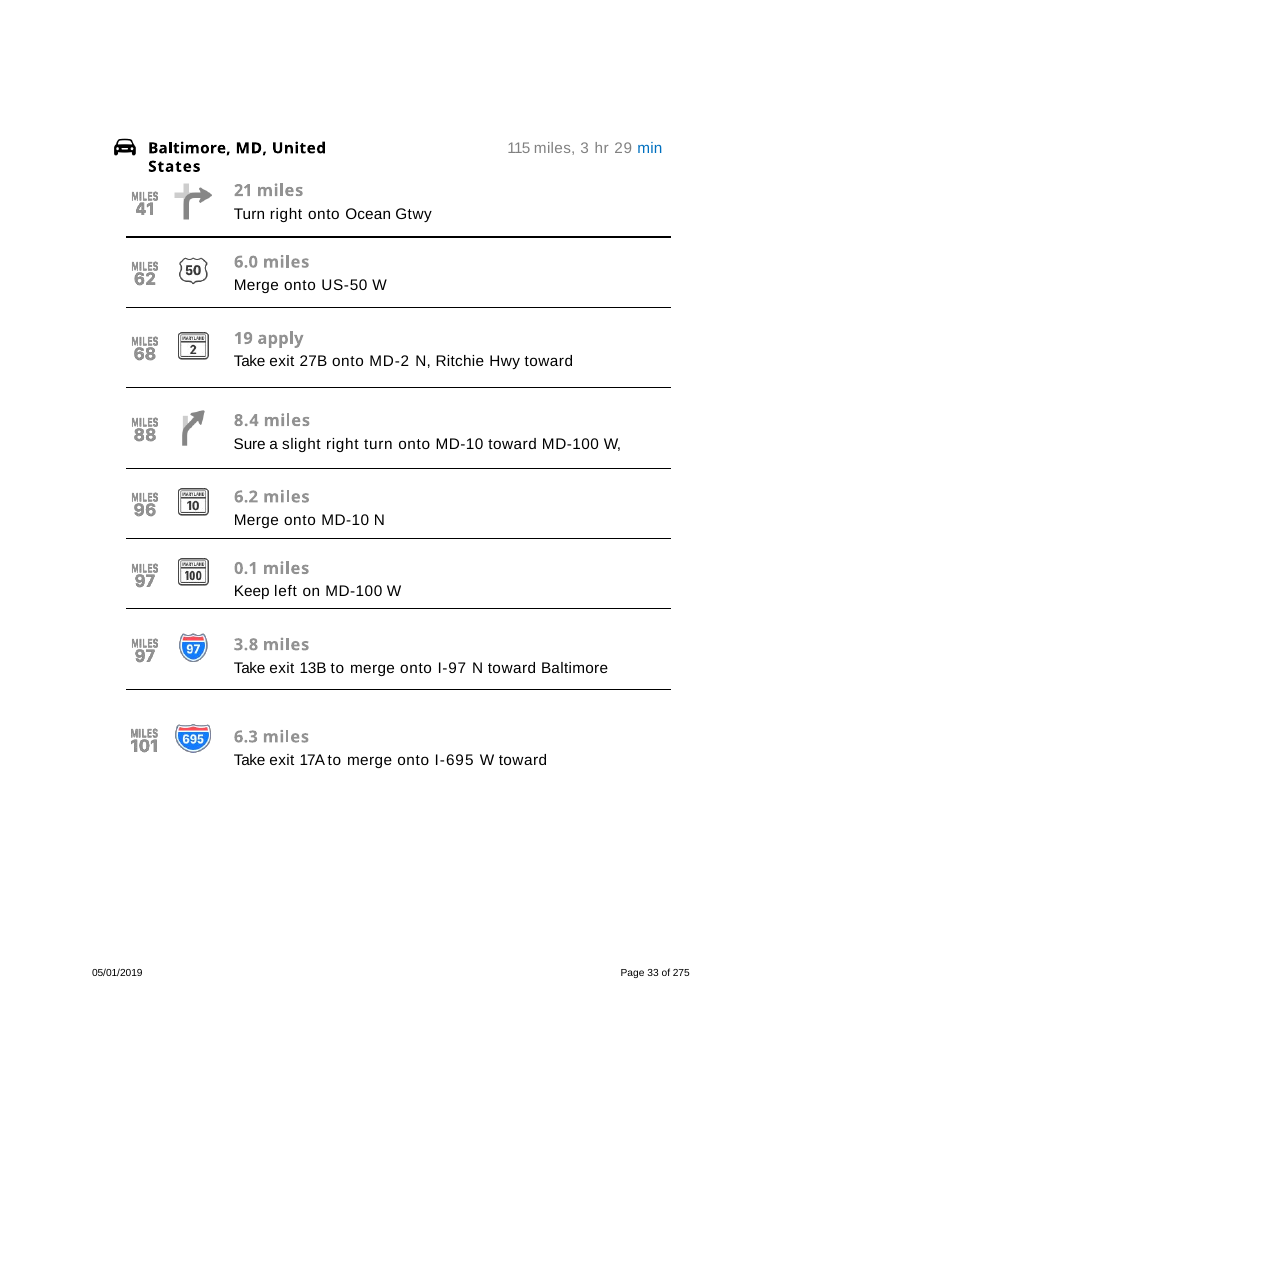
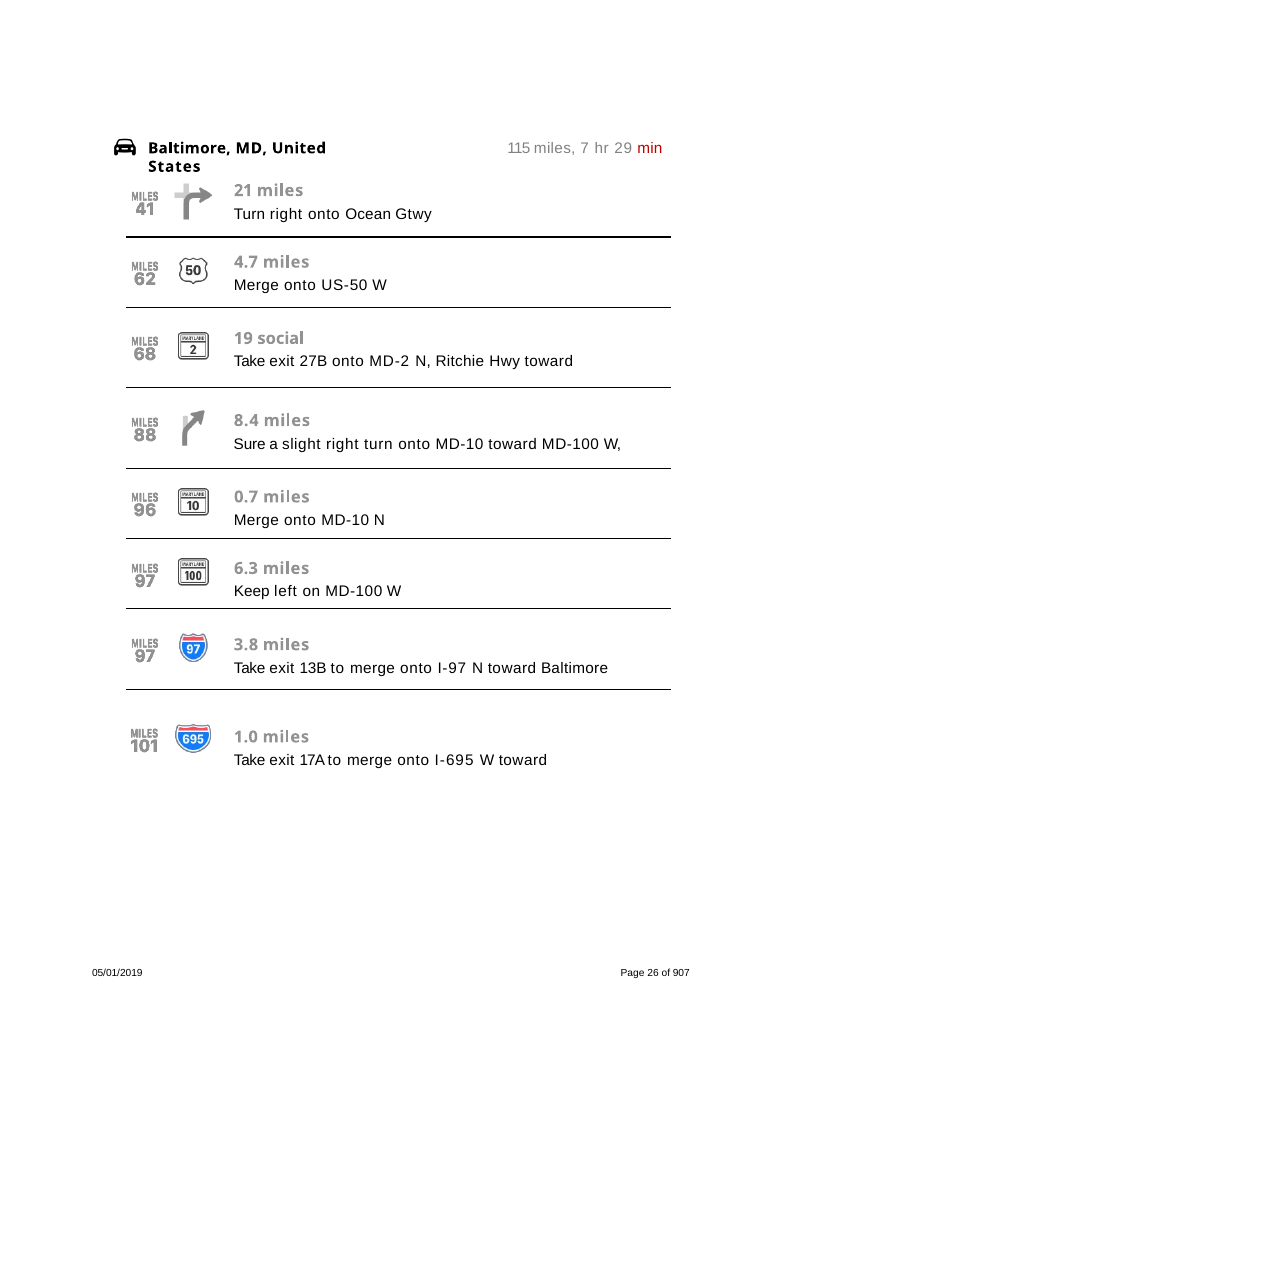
3: 3 -> 7 (585, 148)
min colour: blue -> red (650, 148)
6.0: 6.0 -> 4.7 (246, 262)
apply: apply -> social (281, 338)
6.2: 6.2 -> 0.7 (246, 497)
0.1: 0.1 -> 6.3 (246, 568)
6.3: 6.3 -> 1.0 (246, 737)
33: 33 -> 26 (653, 973)
275: 275 -> 907 (681, 973)
